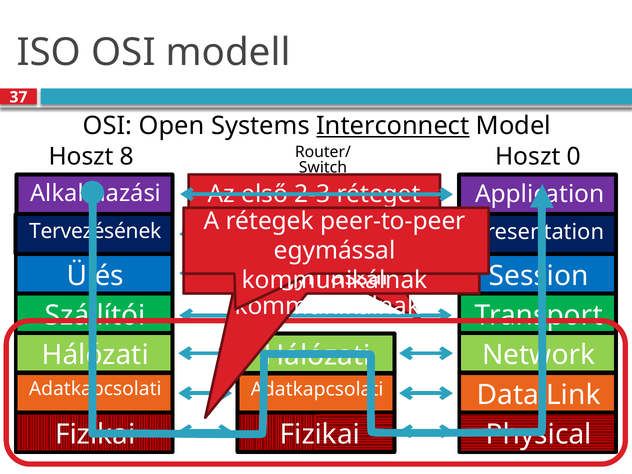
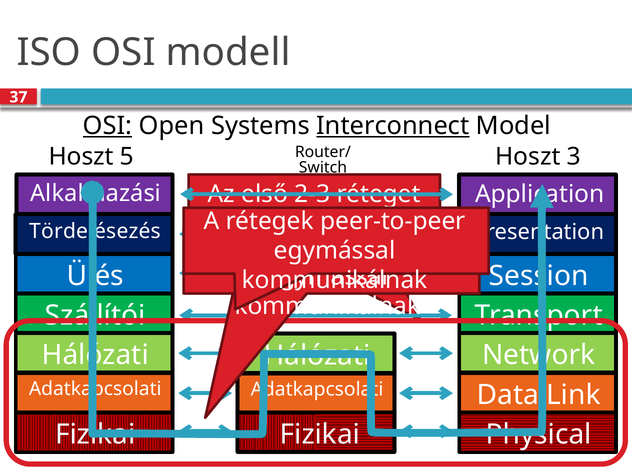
OSI underline: none -> present (108, 126)
8: 8 -> 5 (127, 157)
0: 0 -> 3 (574, 157)
Tervezésének: Tervezésének -> Tördelésezés (95, 232)
